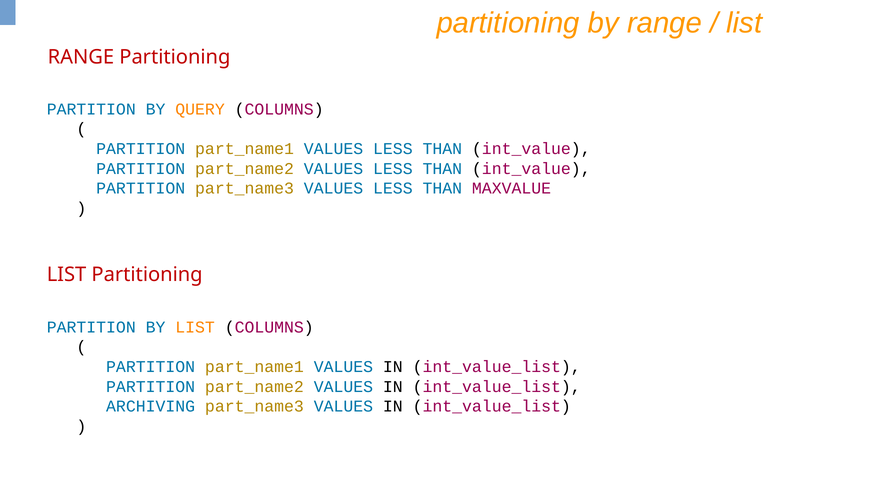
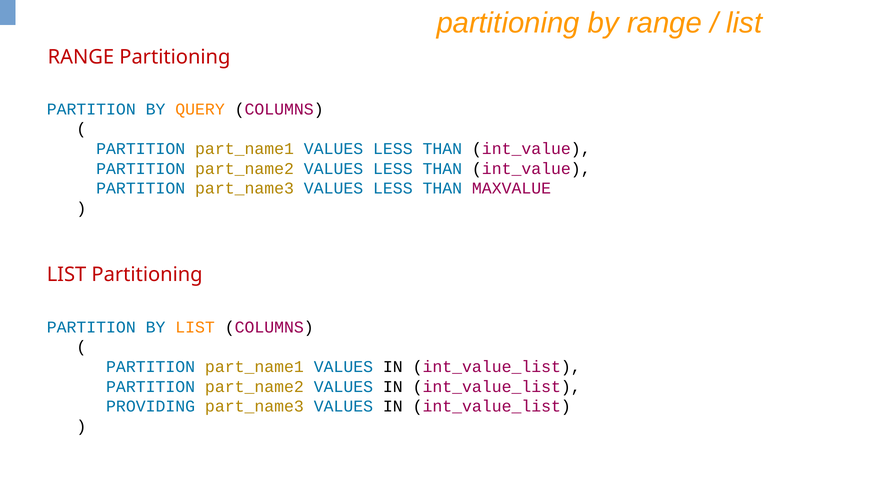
ARCHIVING: ARCHIVING -> PROVIDING (151, 406)
